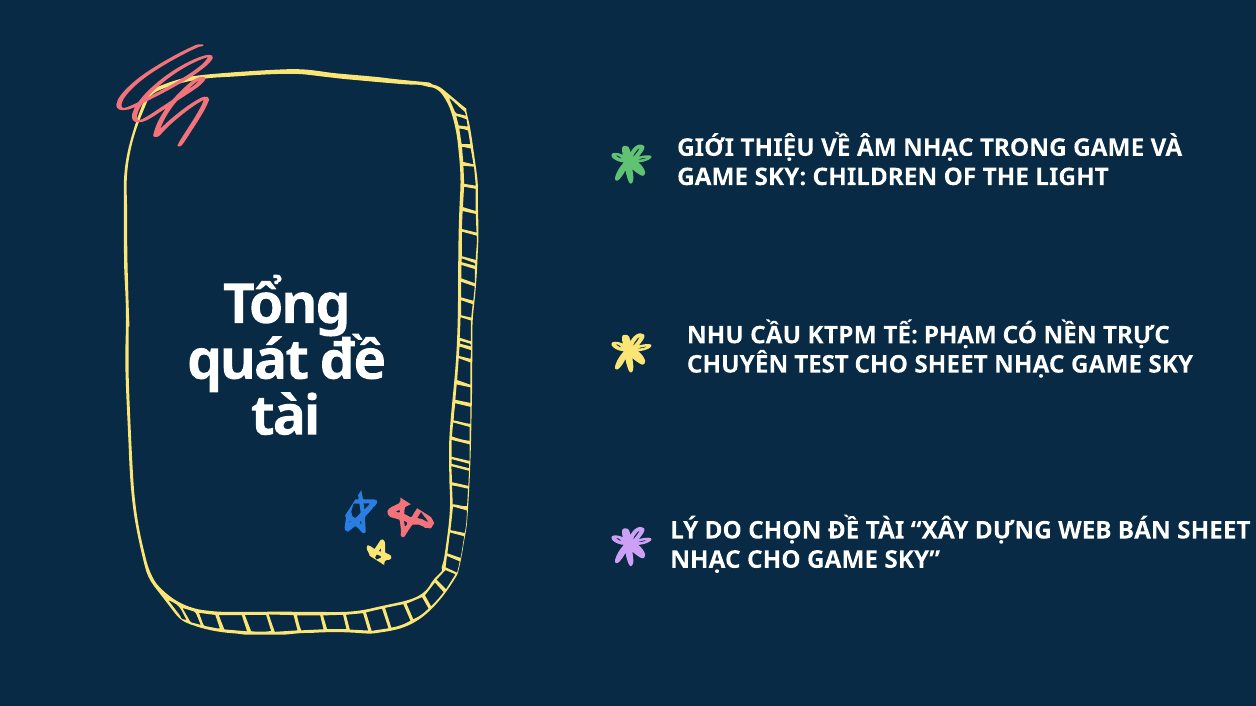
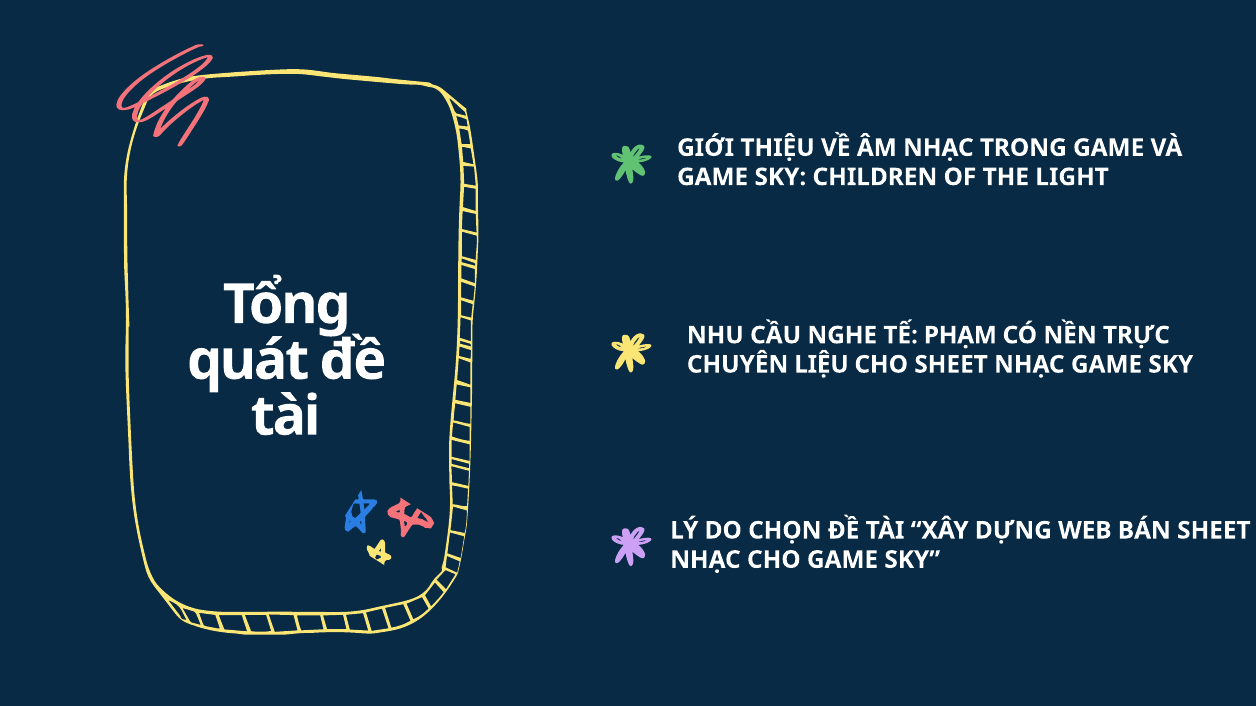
KTPM: KTPM -> NGHE (842, 335)
TEST: TEST -> LIỆU (822, 365)
